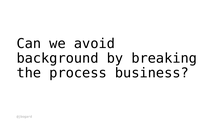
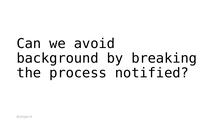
business: business -> notified (152, 73)
